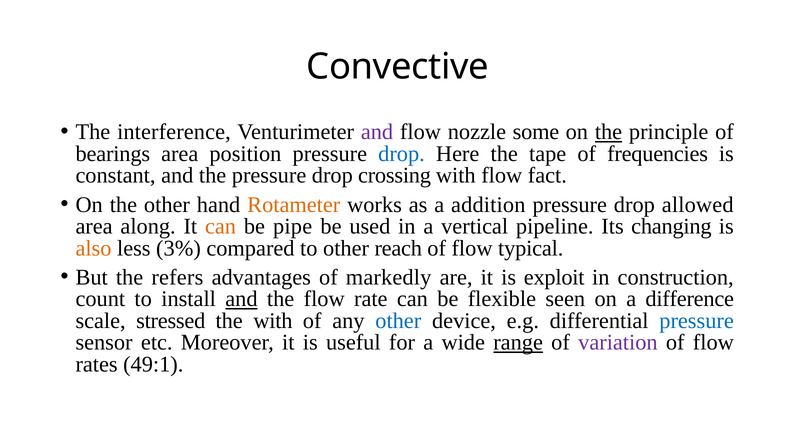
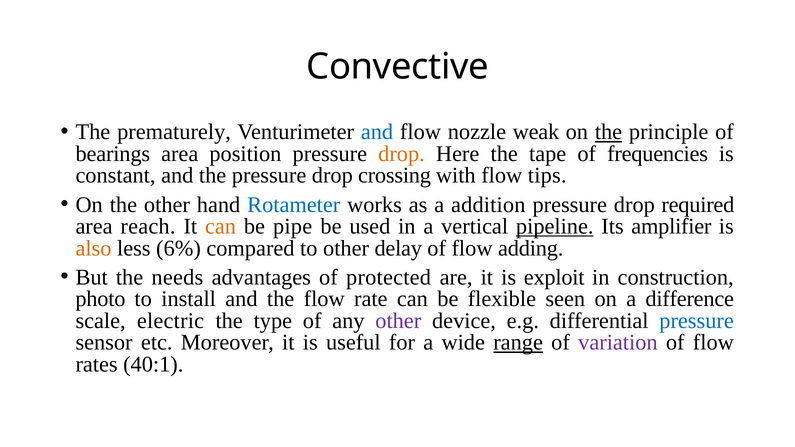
interference: interference -> prematurely (174, 132)
and colour: purple -> blue (377, 132)
some: some -> weak (536, 132)
drop colour: blue -> orange (402, 154)
fact: fact -> tips (547, 176)
Rotameter colour: orange -> blue (294, 205)
allowed: allowed -> required (698, 205)
along: along -> reach (148, 227)
pipeline underline: none -> present (555, 227)
changing: changing -> amplifier (671, 227)
3%: 3% -> 6% (178, 248)
reach: reach -> delay (398, 248)
typical: typical -> adding (531, 248)
refers: refers -> needs (177, 277)
markedly: markedly -> protected (389, 277)
count: count -> photo (100, 299)
and underline: present -> none (241, 299)
stressed: stressed -> electric (171, 321)
the with: with -> type (273, 321)
other colour: blue -> purple (398, 321)
49:1: 49:1 -> 40:1 (153, 365)
